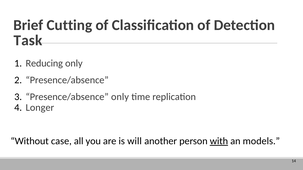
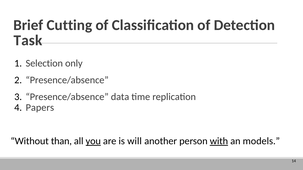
Reducing: Reducing -> Selection (44, 64)
Presence/absence only: only -> data (120, 97)
Longer: Longer -> Papers (40, 108)
case: case -> than (61, 141)
you underline: none -> present (93, 141)
